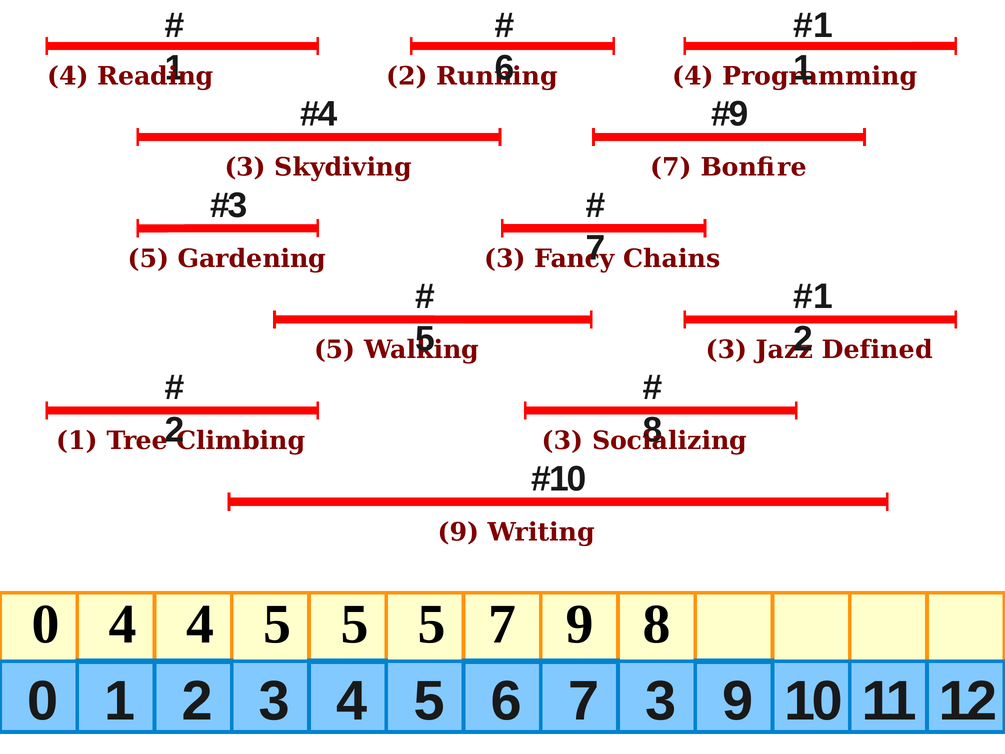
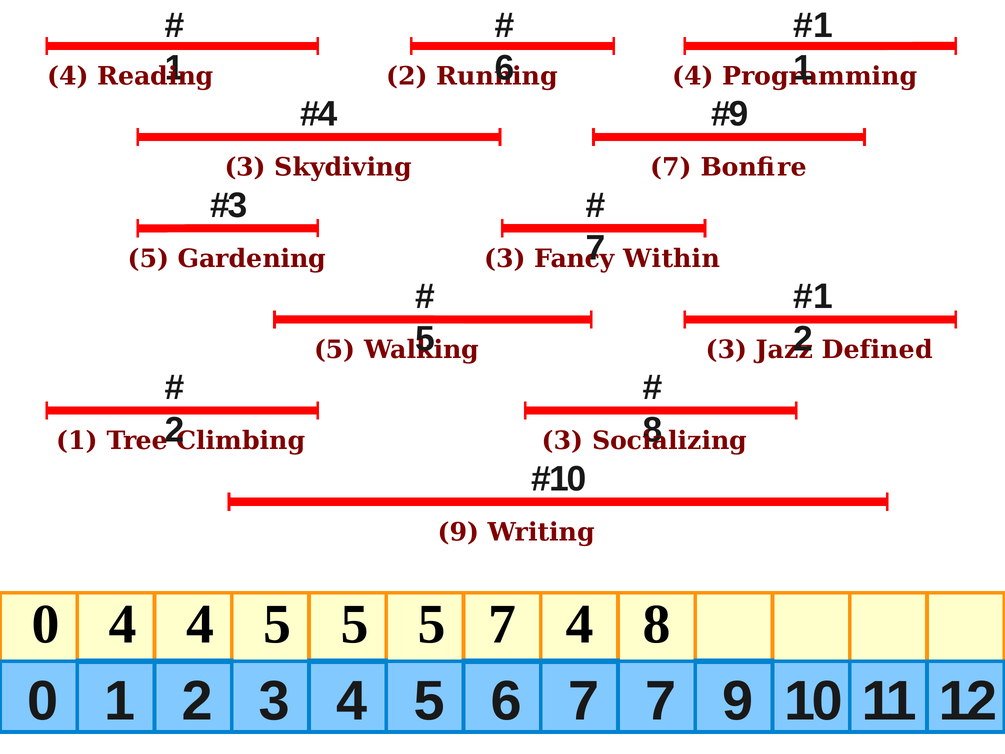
Chains: Chains -> Within (672, 259)
7 9: 9 -> 4 (579, 624)
7 3: 3 -> 7 (661, 701)
